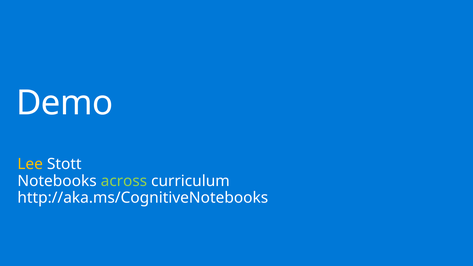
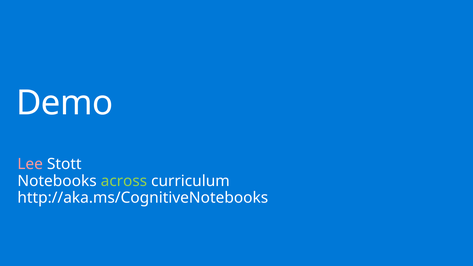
Lee colour: yellow -> pink (30, 164)
